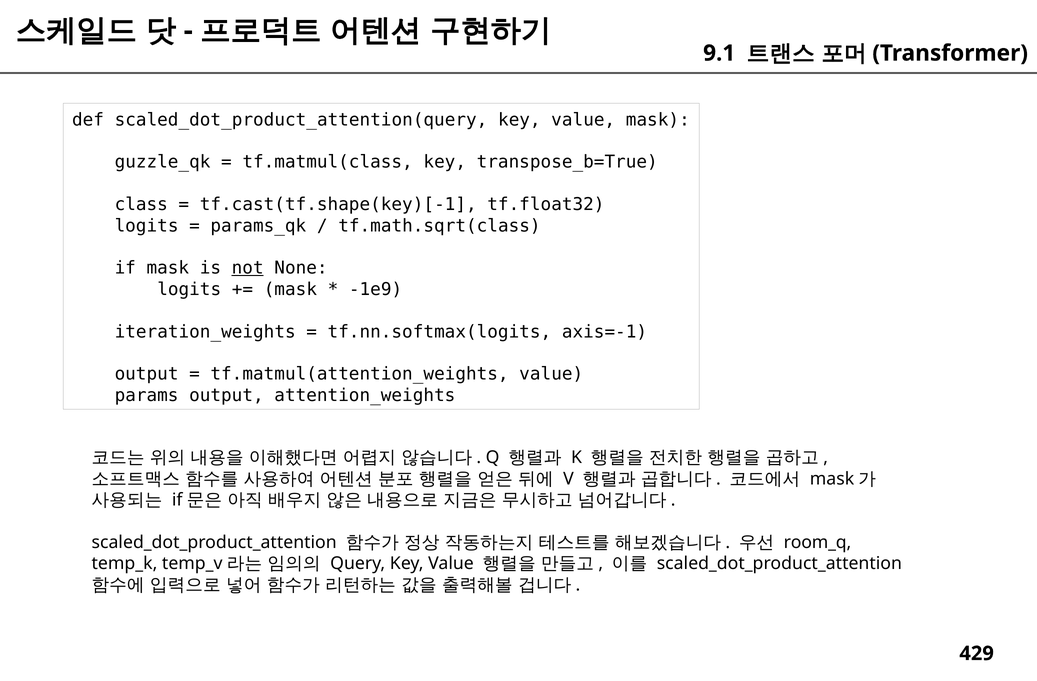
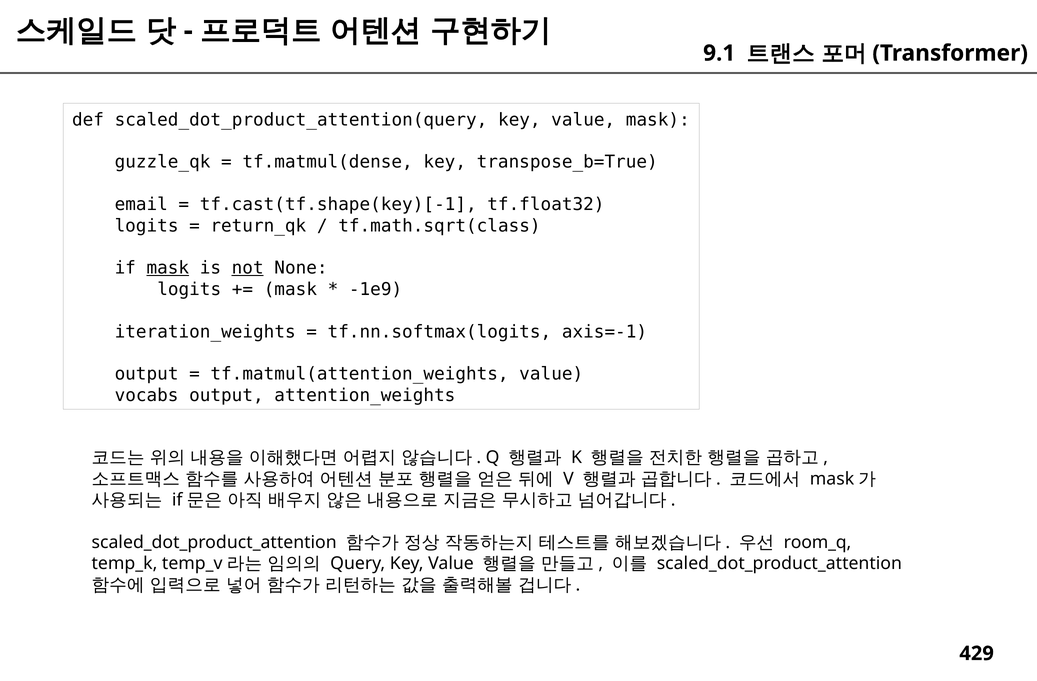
tf.matmul(class: tf.matmul(class -> tf.matmul(dense (328, 162)
class: class -> email (141, 205)
params_qk: params_qk -> return_qk (258, 226)
mask underline: none -> present (168, 268)
params: params -> vocabs (147, 395)
